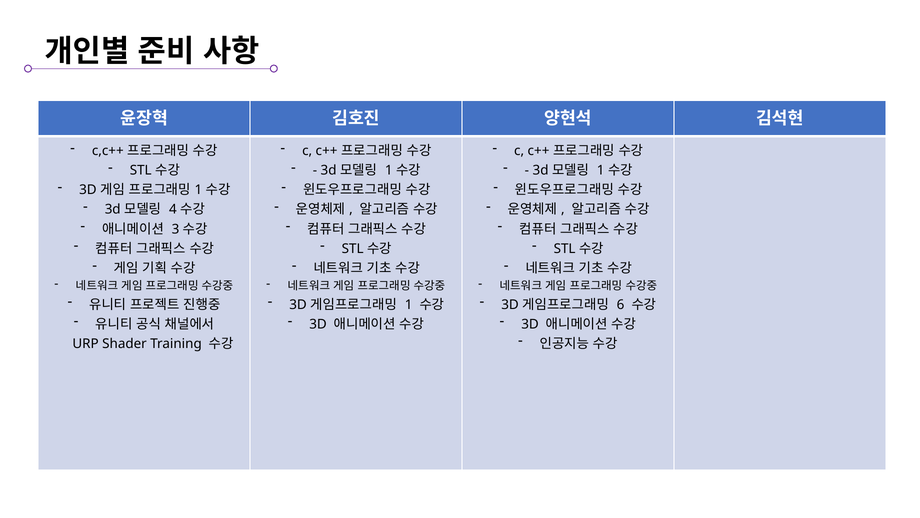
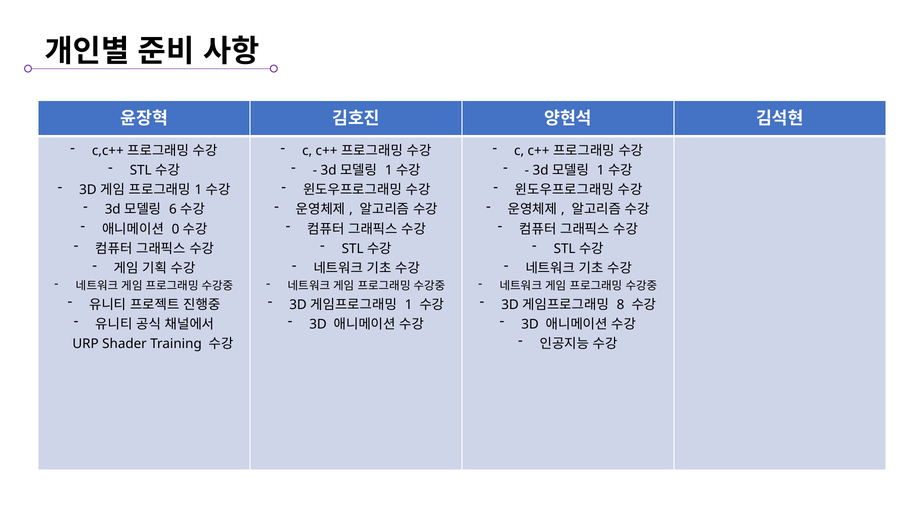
4: 4 -> 6 (173, 209)
3: 3 -> 0 (175, 229)
6: 6 -> 8 (621, 304)
